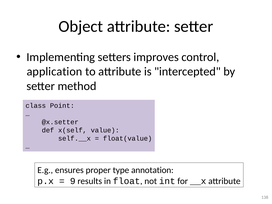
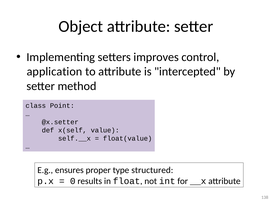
annotation: annotation -> structured (152, 170)
9: 9 -> 0 (73, 181)
